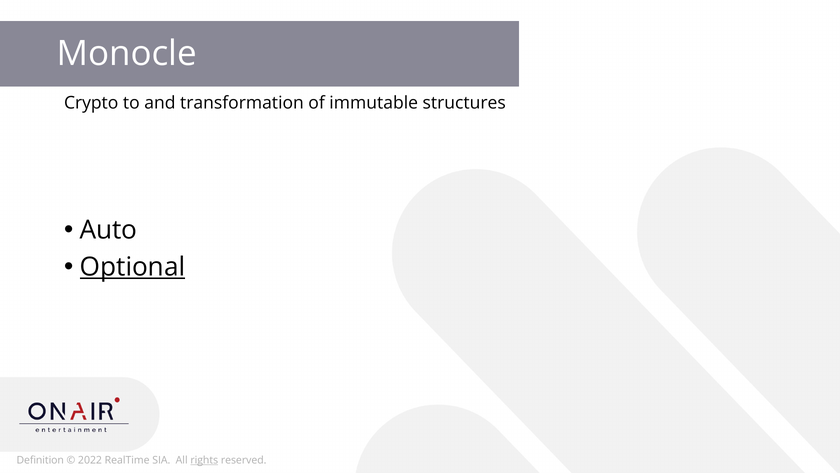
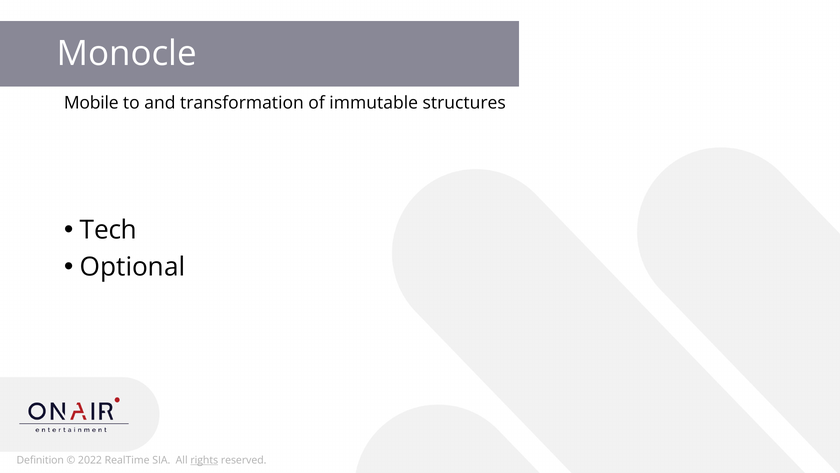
Crypto: Crypto -> Mobile (91, 103)
Auto: Auto -> Tech (108, 230)
Optional underline: present -> none (132, 267)
